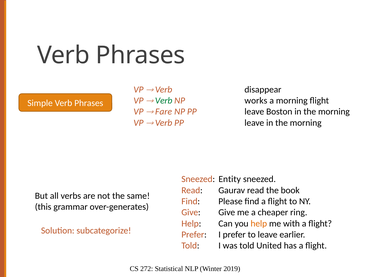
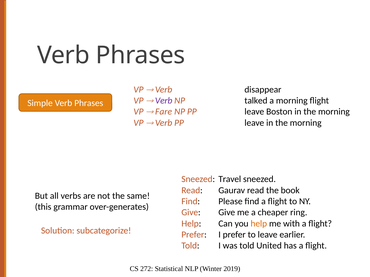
Verb colour: green -> purple (164, 101)
works: works -> talked (256, 101)
Entity: Entity -> Travel (230, 180)
